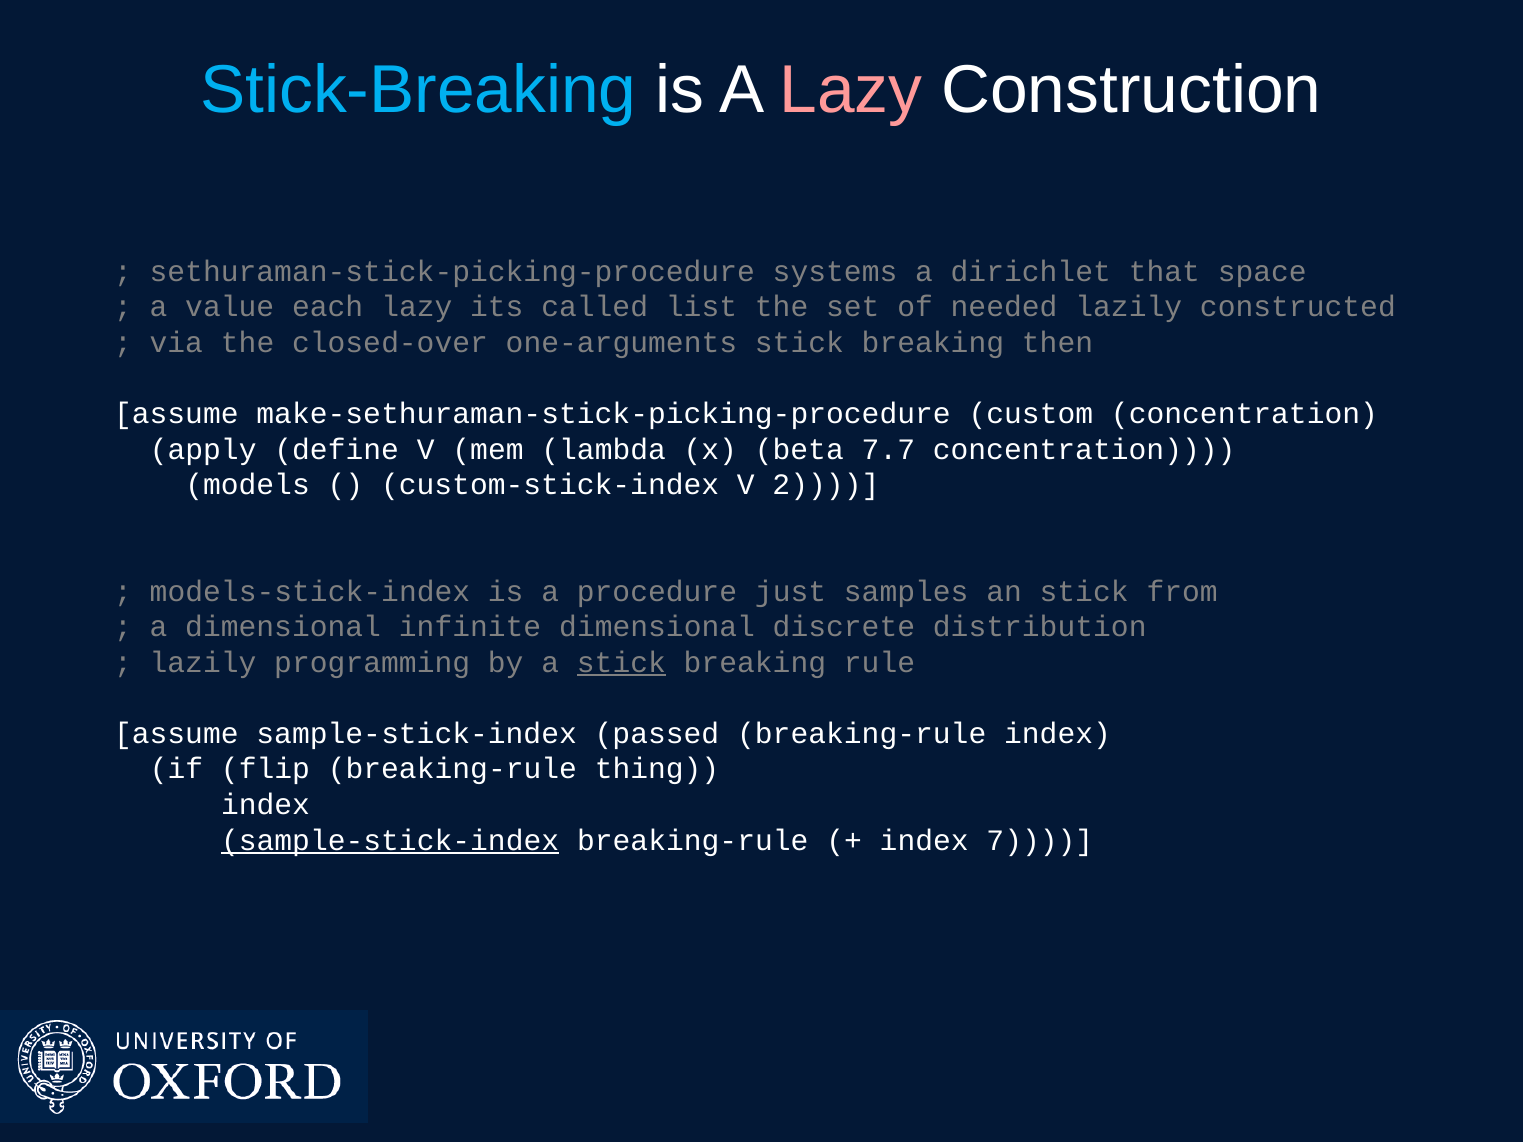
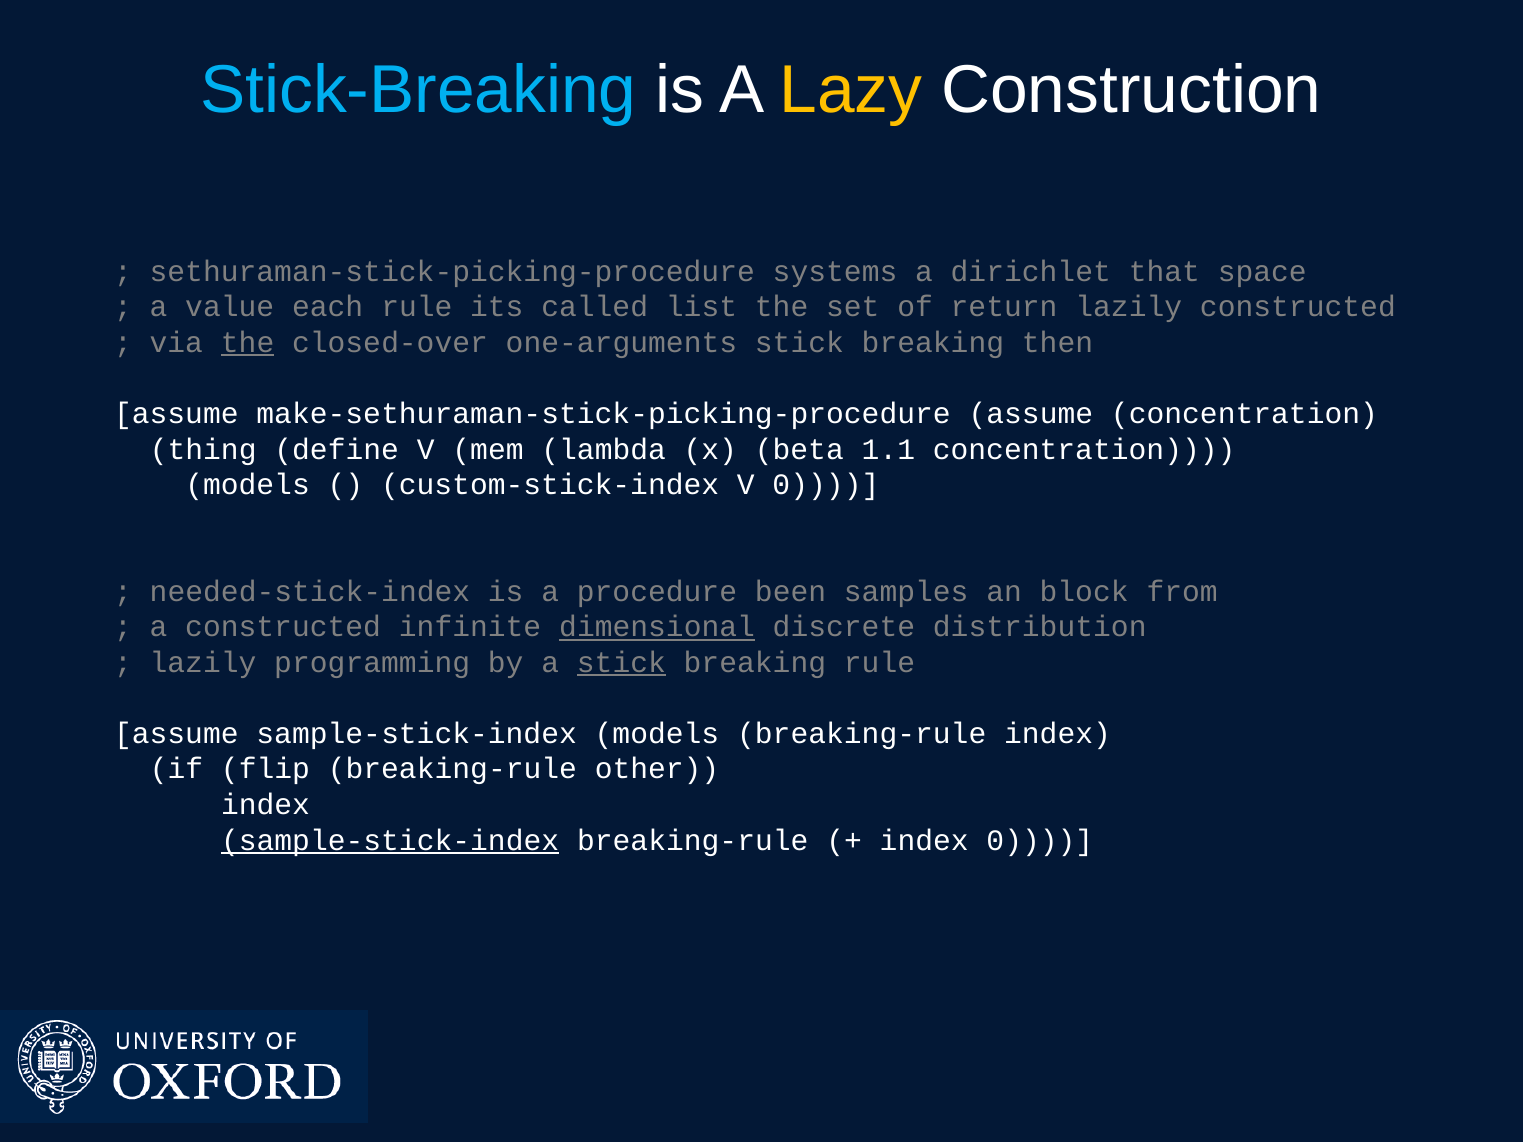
Lazy colour: pink -> yellow (851, 90)
each lazy: lazy -> rule (417, 307)
needed: needed -> return (1004, 307)
the underline: none -> present (248, 343)
make-sethuraman-stick-picking-procedure custom: custom -> assume (1031, 414)
apply: apply -> thing (203, 449)
7.7: 7.7 -> 1.1 (888, 449)
V 2: 2 -> 0 (826, 485)
models-stick-index: models-stick-index -> needed-stick-index (310, 592)
just: just -> been (791, 592)
an stick: stick -> block (1084, 592)
a dimensional: dimensional -> constructed (283, 627)
dimensional underline: none -> present (657, 627)
sample-stick-index passed: passed -> models (657, 734)
thing: thing -> other (657, 769)
index 7: 7 -> 0 (1040, 840)
